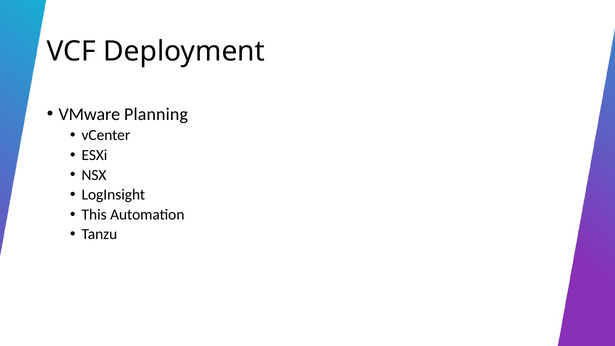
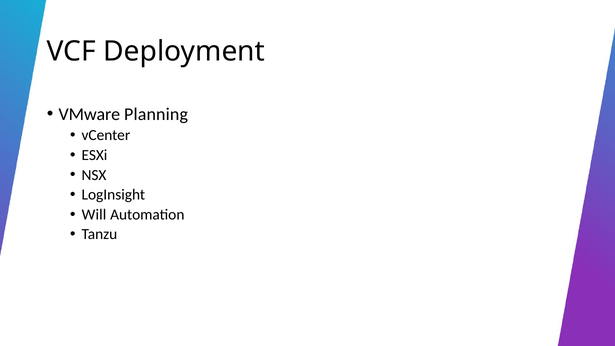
This: This -> Will (94, 215)
